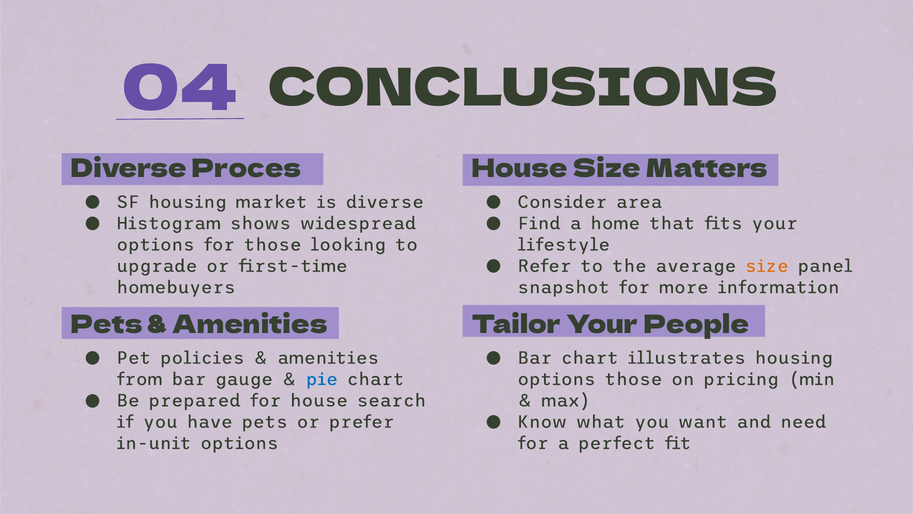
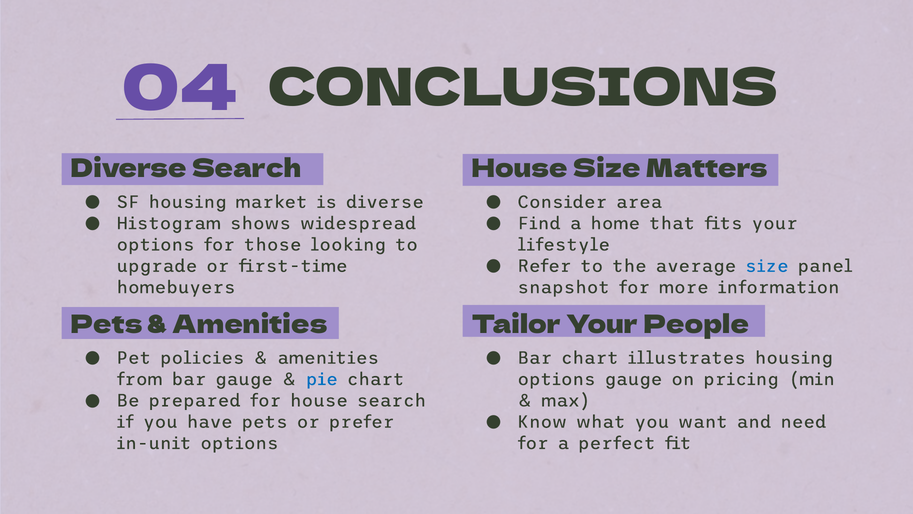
Diverse Proces: Proces -> Search (247, 169)
size colour: orange -> blue (767, 266)
options those: those -> gauge (633, 379)
